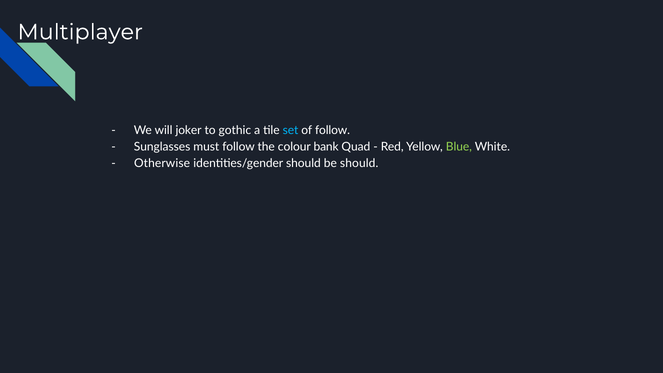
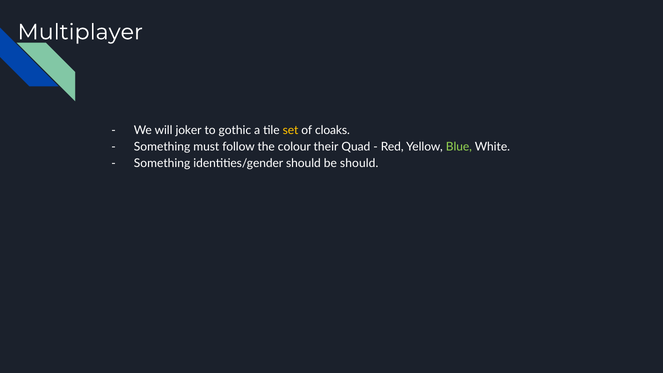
set colour: light blue -> yellow (291, 130)
of follow: follow -> cloaks (332, 130)
Sunglasses: Sunglasses -> Something (162, 147)
bank: bank -> their (326, 147)
Otherwise: Otherwise -> Something (162, 163)
